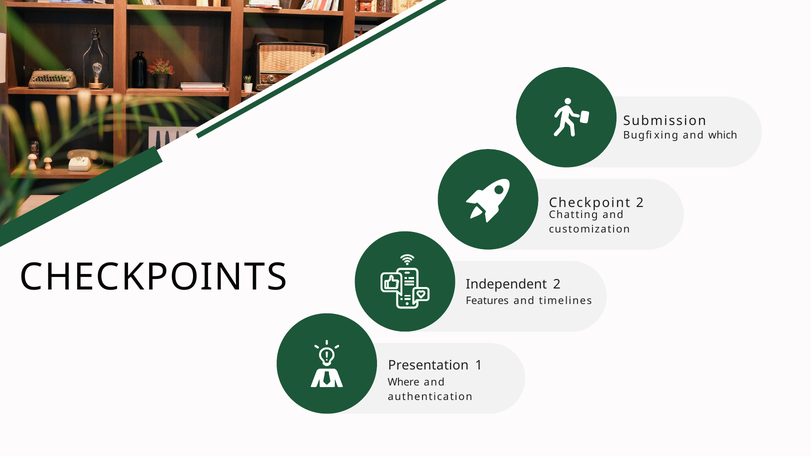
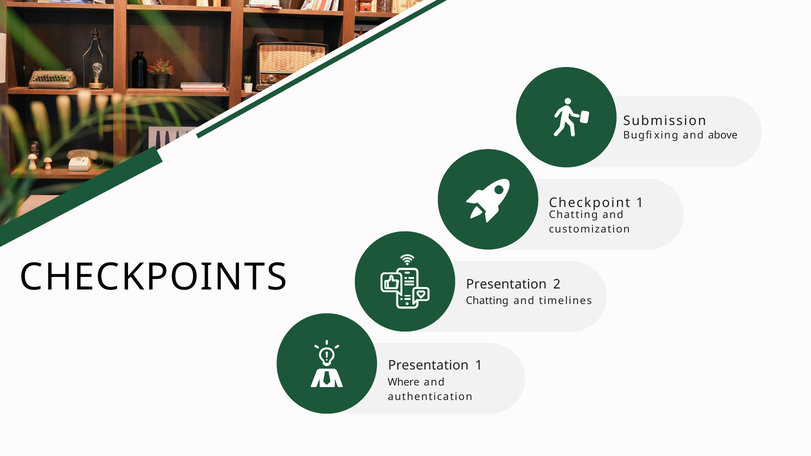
which: which -> above (723, 136)
Checkpoint 2: 2 -> 1 (640, 203)
Independent: Independent -> Presentation (506, 285)
Features: Features -> Chatting (487, 301)
